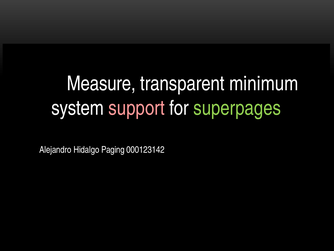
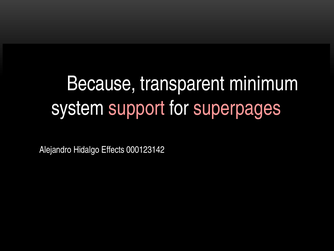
Measure: Measure -> Because (101, 84)
superpages colour: light green -> pink (237, 108)
Paging: Paging -> Effects (113, 150)
